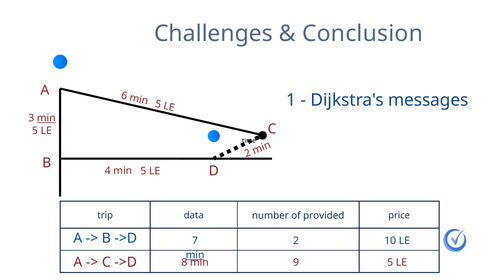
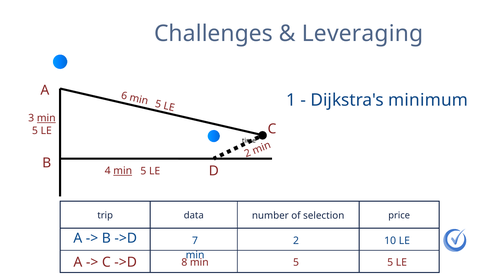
Conclusion: Conclusion -> Leveraging (363, 34)
messages: messages -> minimum (428, 100)
min underline: none -> present (123, 171)
provided: provided -> selection (324, 216)
min underline: present -> none (195, 255)
min 9: 9 -> 5 (296, 263)
